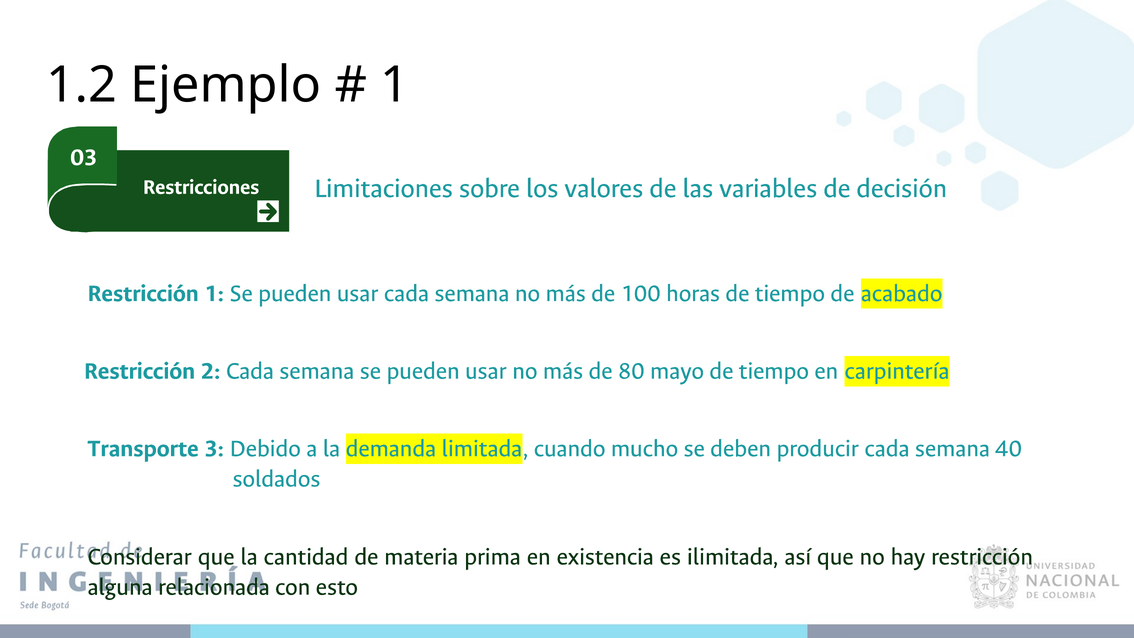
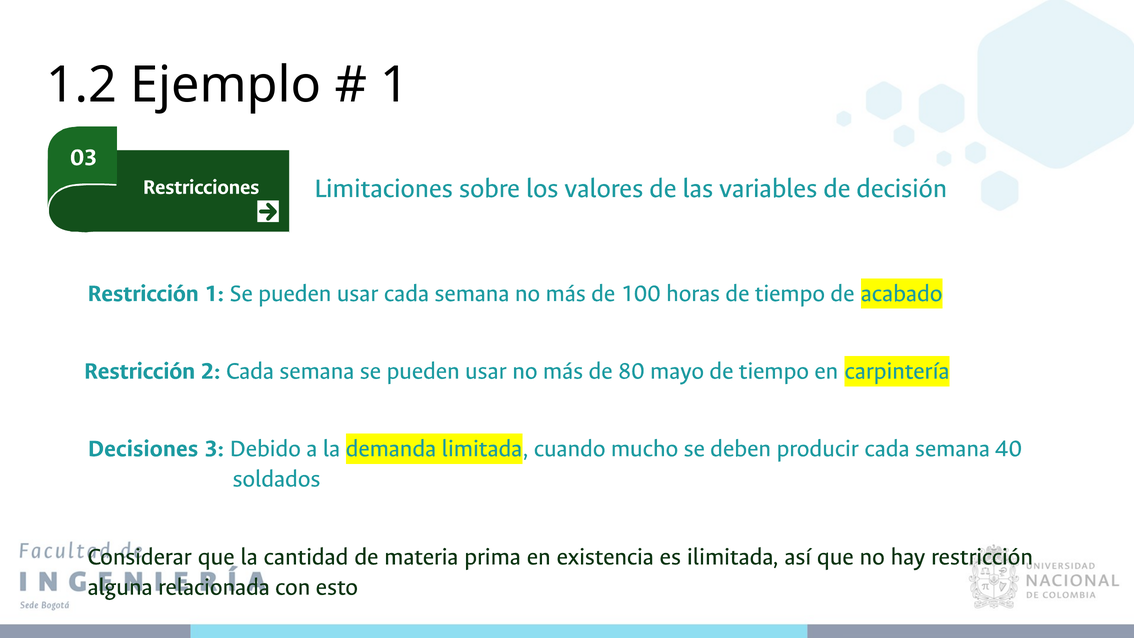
Transporte: Transporte -> Decisiones (143, 448)
